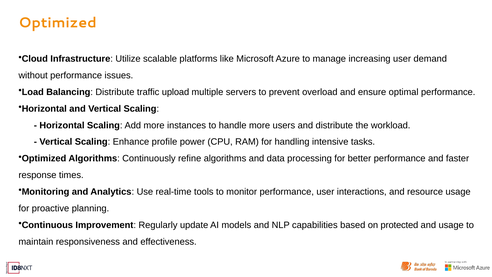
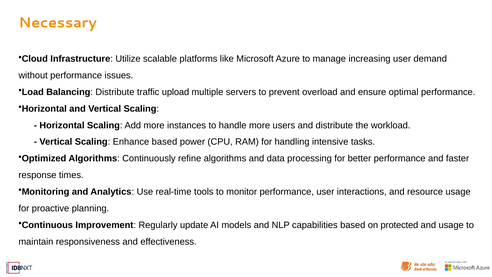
Optimized: Optimized -> Necessary (58, 23)
Enhance profile: profile -> based (164, 142)
